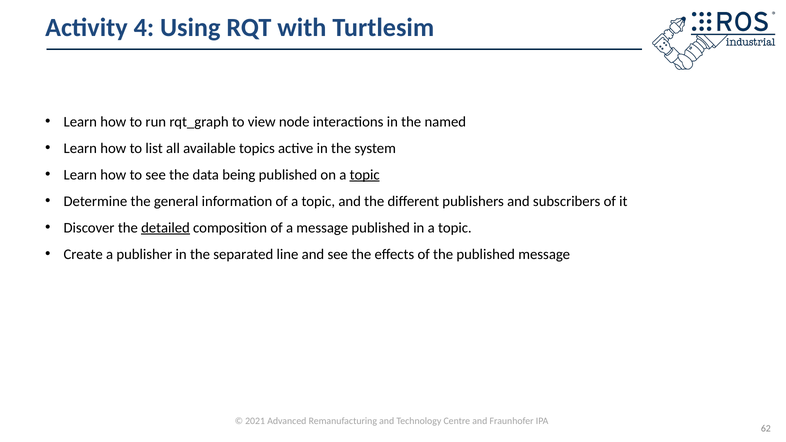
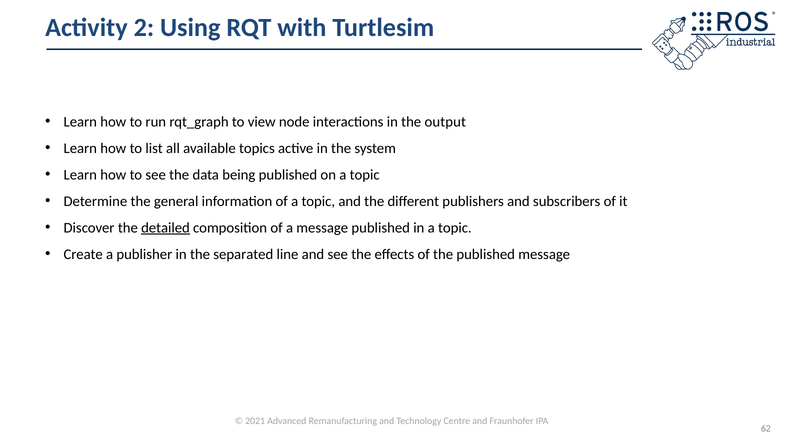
4: 4 -> 2 (144, 28)
named: named -> output (445, 122)
topic underline: present -> none (365, 175)
